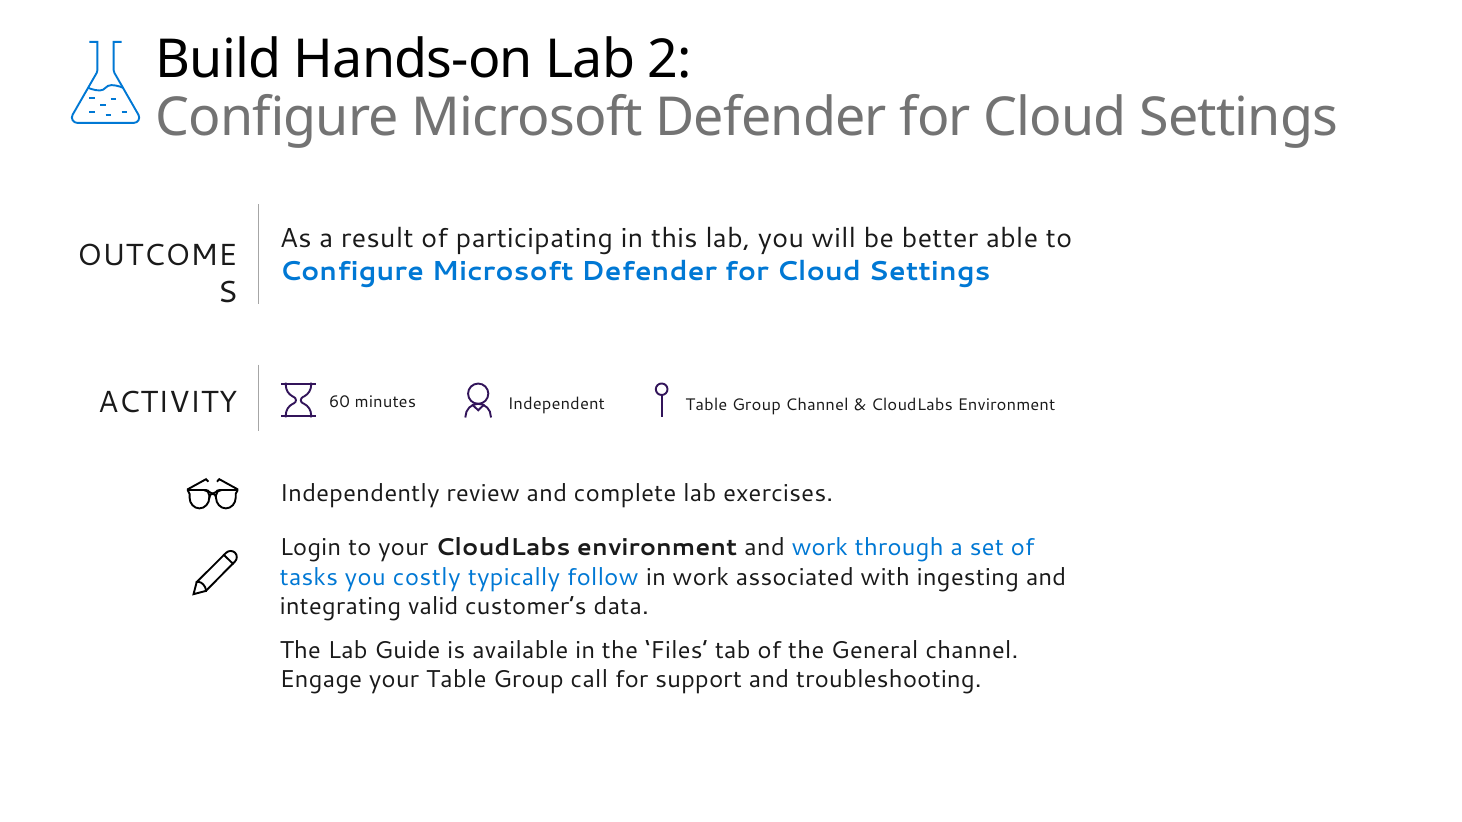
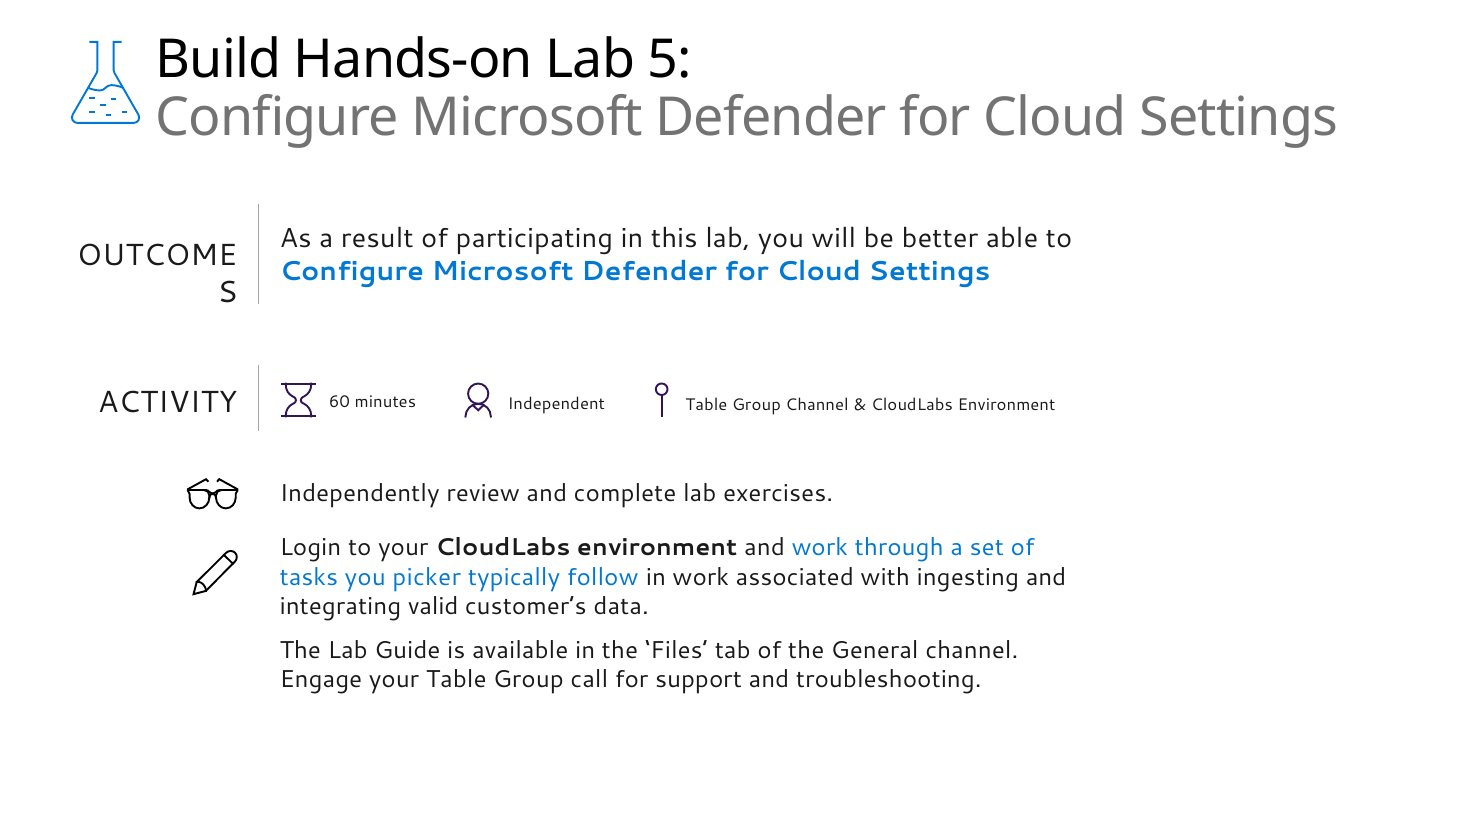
2: 2 -> 5 (670, 60)
costly: costly -> picker (427, 577)
